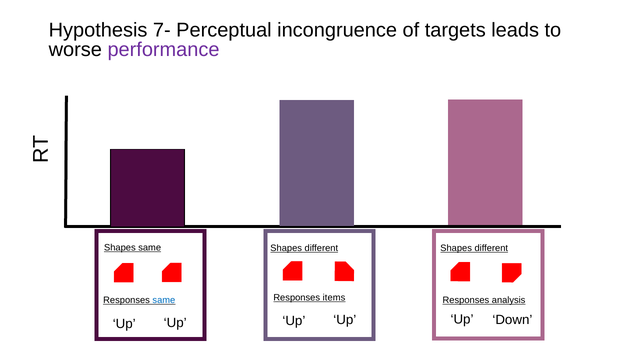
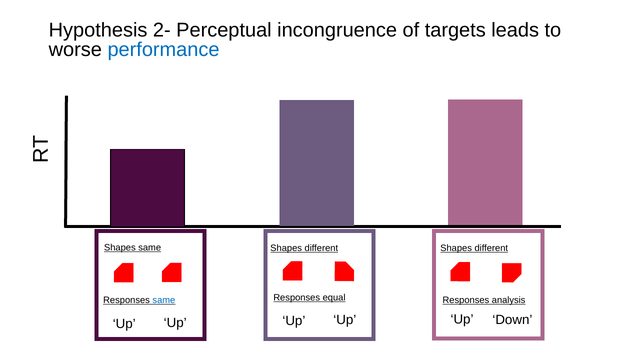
7-: 7- -> 2- (162, 30)
performance colour: purple -> blue (164, 50)
items: items -> equal (334, 298)
